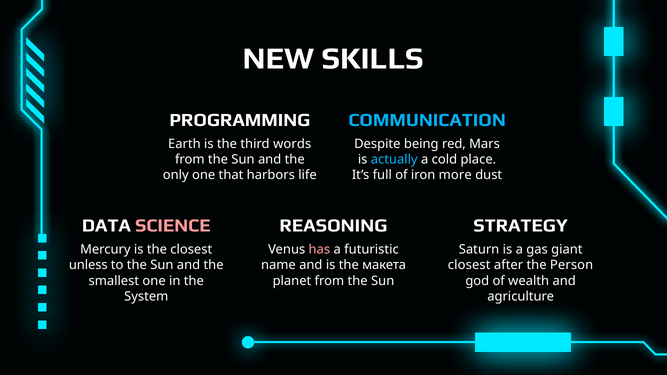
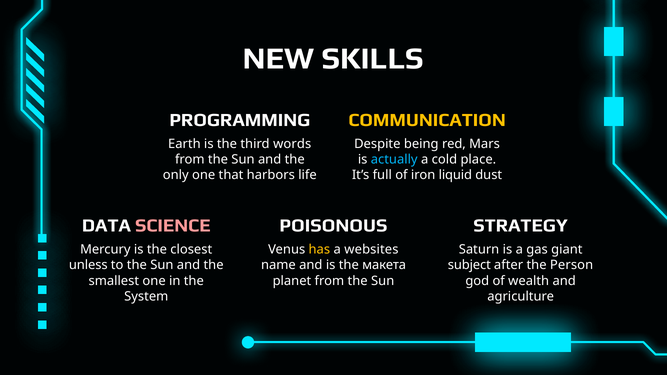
COMMUNICATION colour: light blue -> yellow (427, 120)
more: more -> liquid (455, 175)
REASONING: REASONING -> POISONOUS (333, 226)
has colour: pink -> yellow (319, 250)
futuristic: futuristic -> websites (371, 250)
closest: closest -> subject (469, 265)
